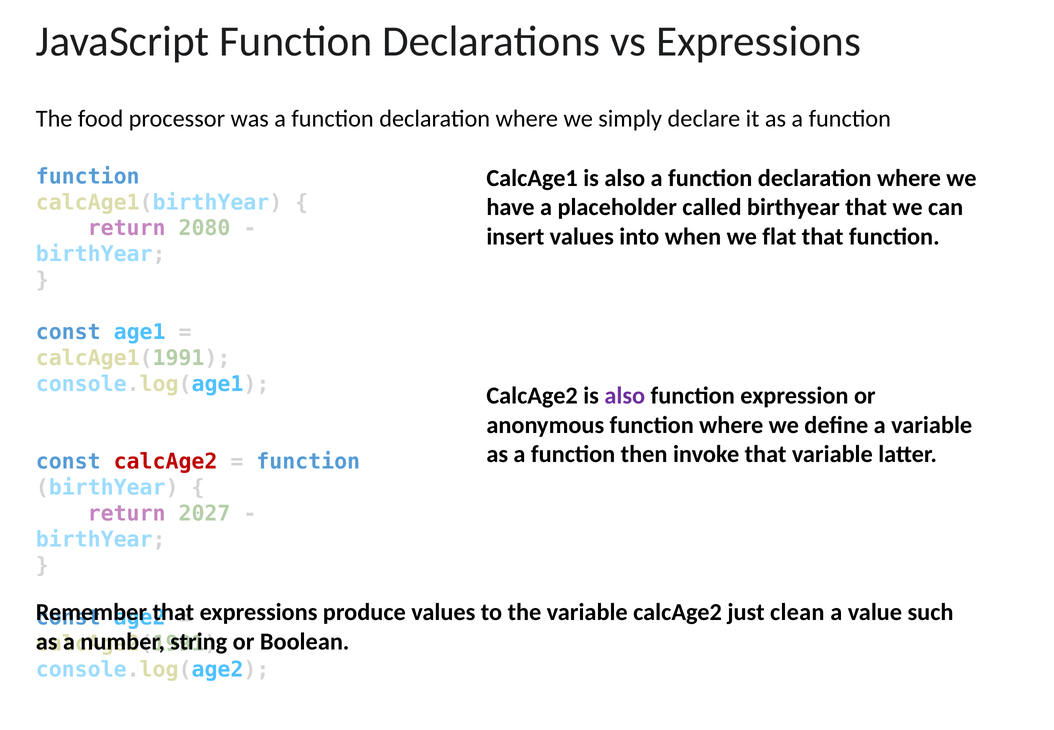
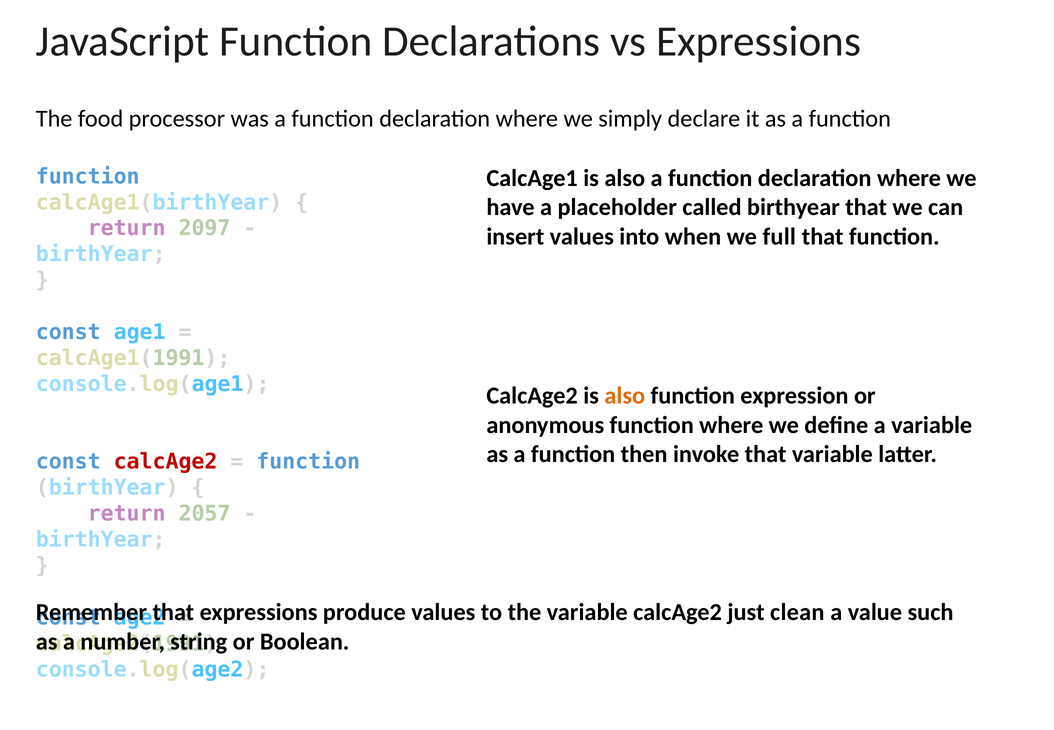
2080: 2080 -> 2097 (205, 228)
flat: flat -> full (779, 237)
also colour: purple -> orange (625, 396)
2027: 2027 -> 2057 (205, 513)
